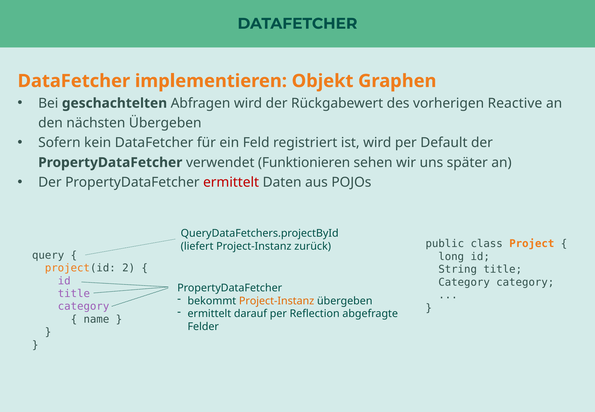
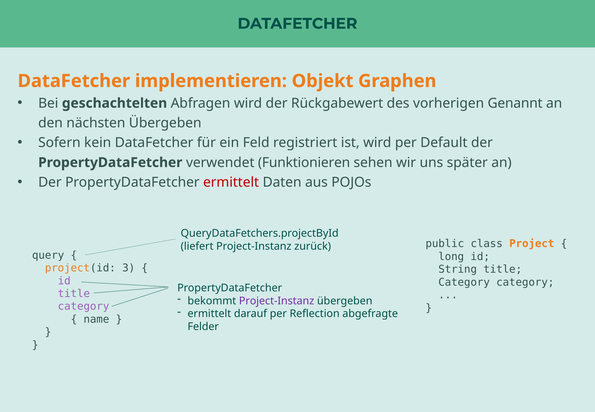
Reactive: Reactive -> Genannt (515, 103)
2: 2 -> 3 (129, 268)
Project-Instanz colour: orange -> purple (277, 301)
